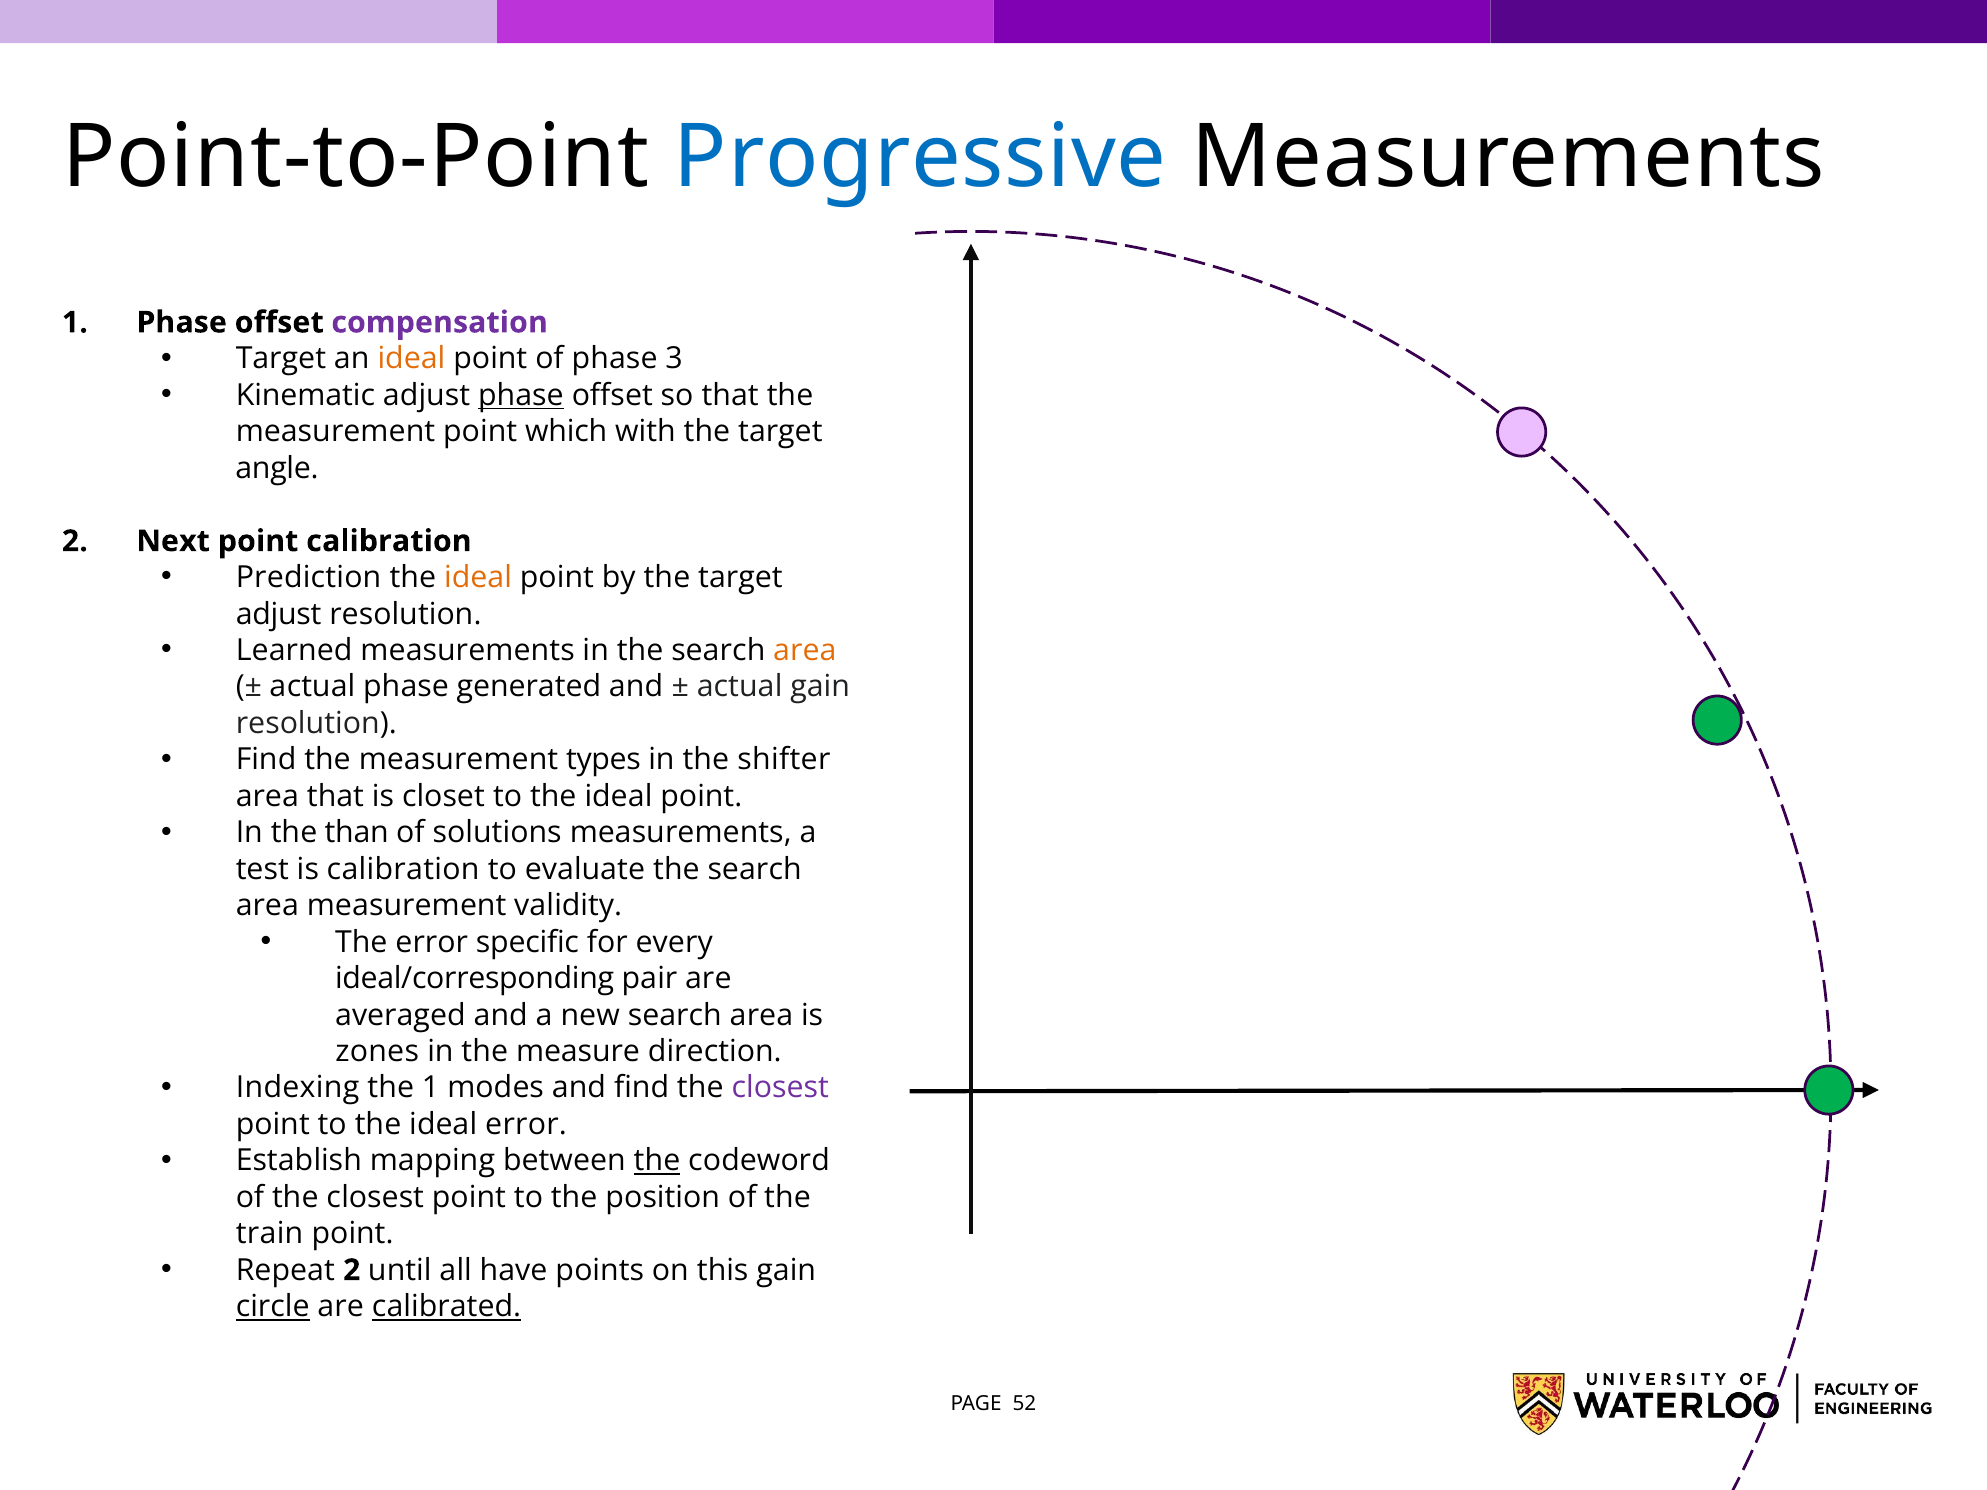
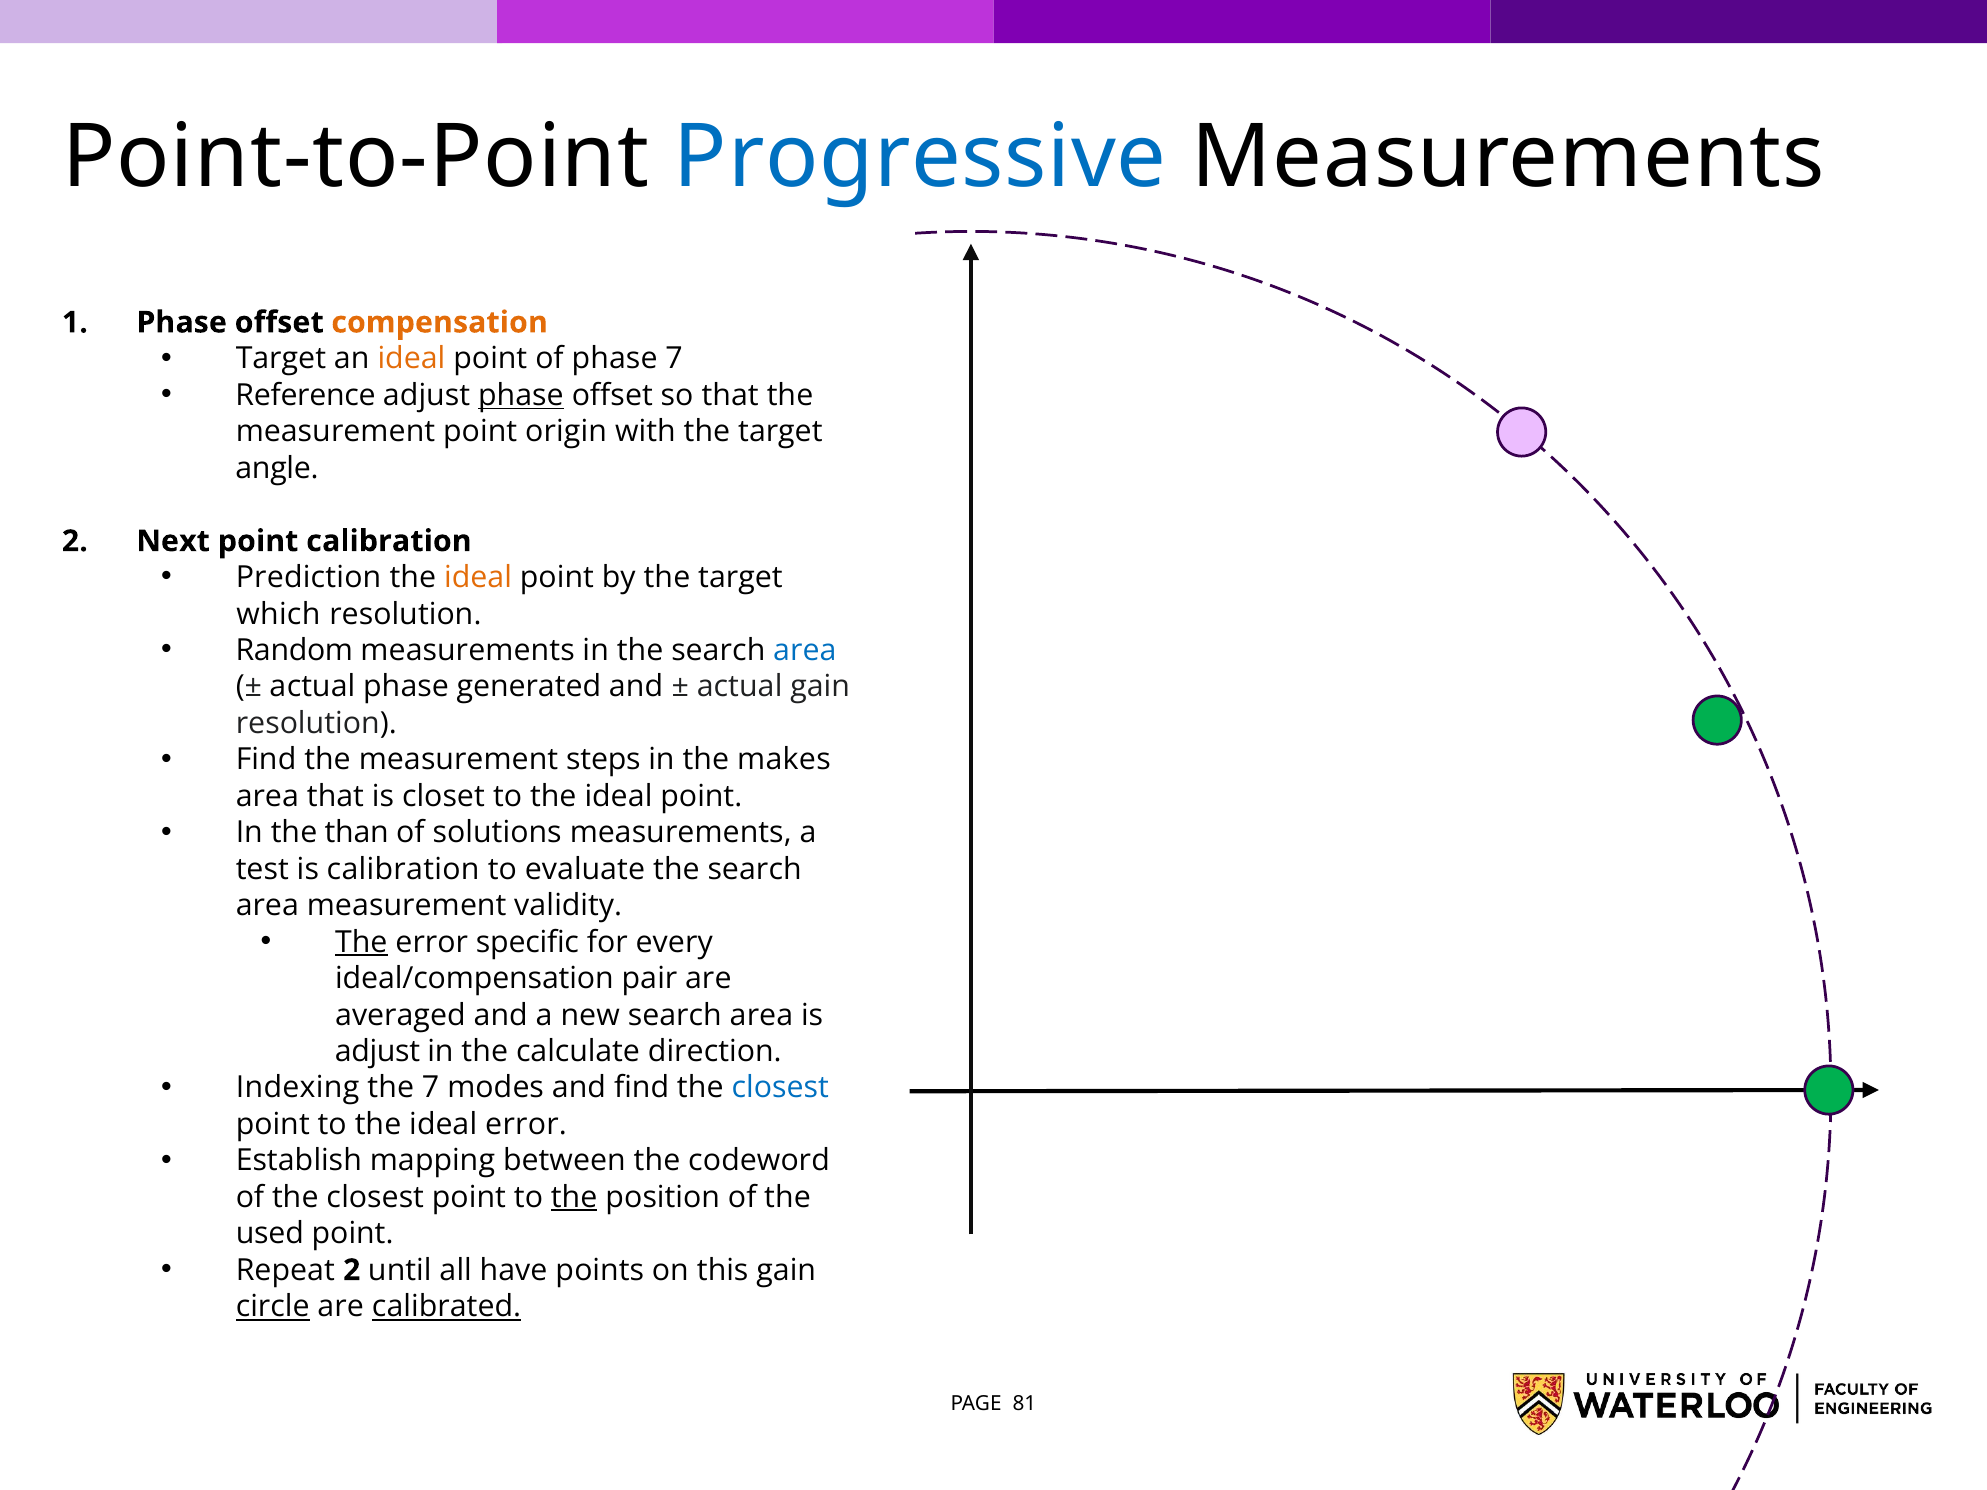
compensation colour: purple -> orange (440, 323)
phase 3: 3 -> 7 (674, 359)
Kinematic: Kinematic -> Reference (306, 395)
which: which -> origin (566, 432)
adjust: adjust -> which (278, 614)
Learned: Learned -> Random (294, 651)
area colour: orange -> blue (805, 651)
types: types -> steps (603, 760)
shifter: shifter -> makes (784, 760)
The underline: none -> present (361, 942)
ideal/corresponding: ideal/corresponding -> ideal/compensation (474, 979)
zones: zones -> adjust (377, 1052)
measure: measure -> calculate (578, 1052)
the 1: 1 -> 7 (431, 1088)
closest colour: purple -> blue (780, 1088)
the underline: present -> none (657, 1161)
the underline: none -> present (574, 1197)
train: train -> used (270, 1234)
52: 52 -> 81 (1024, 1404)
